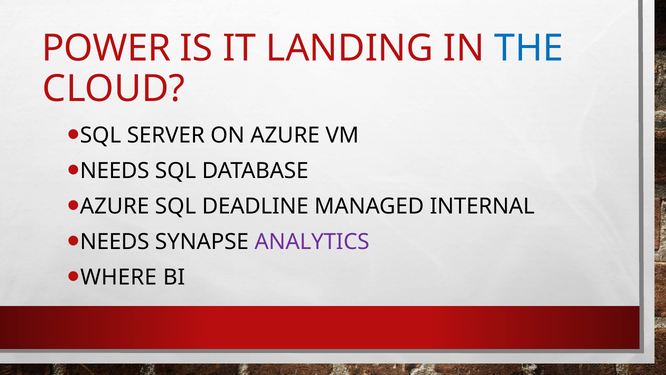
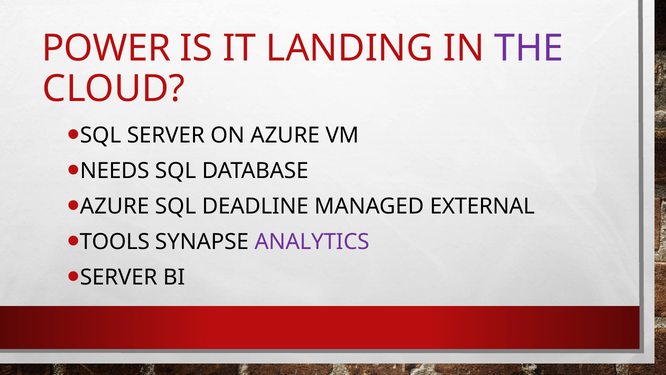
THE colour: blue -> purple (529, 48)
INTERNAL: INTERNAL -> EXTERNAL (482, 206)
NEEDS: NEEDS -> TOOLS (115, 242)
WHERE: WHERE -> SERVER (119, 277)
